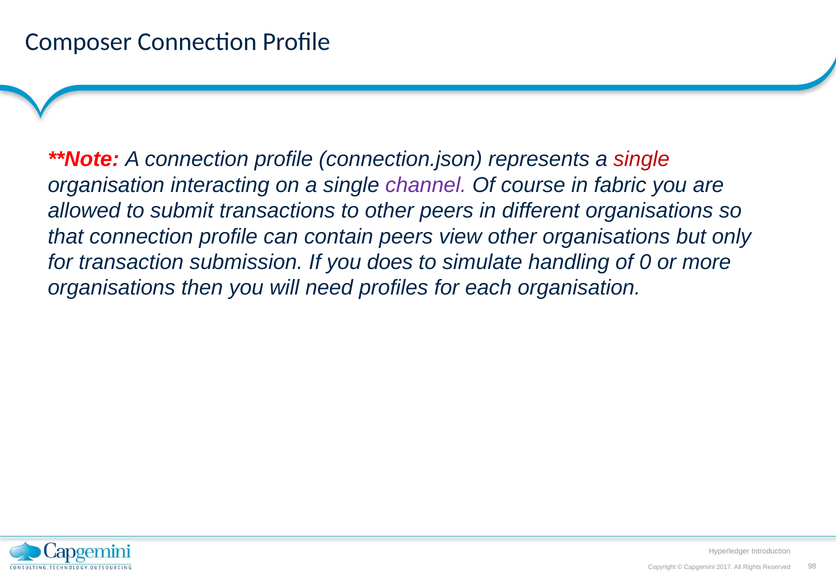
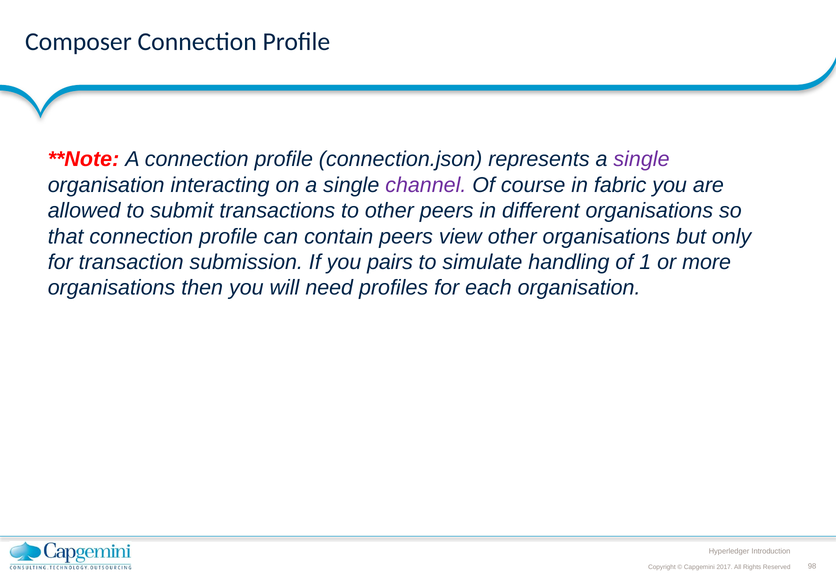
single colour: red -> purple (641, 160)
does: does -> pairs (390, 263)
0: 0 -> 1 (645, 263)
